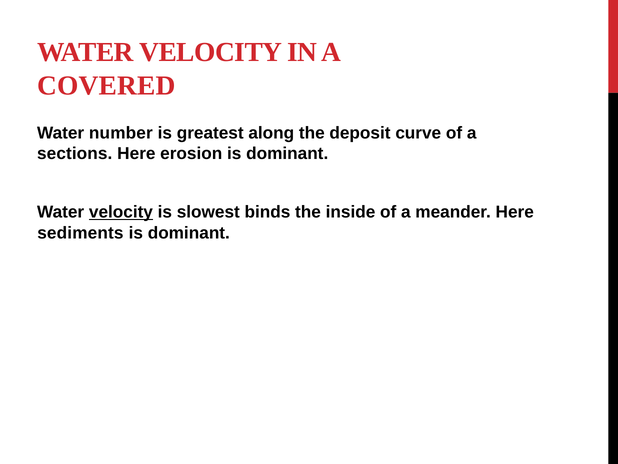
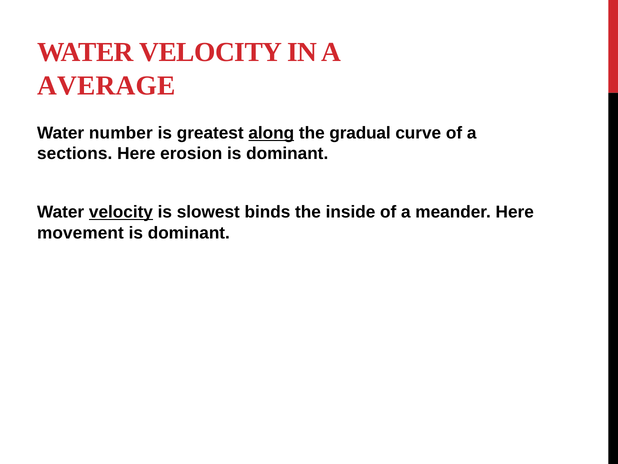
COVERED: COVERED -> AVERAGE (106, 85)
along underline: none -> present (271, 133)
deposit: deposit -> gradual (360, 133)
sediments: sediments -> movement (80, 233)
